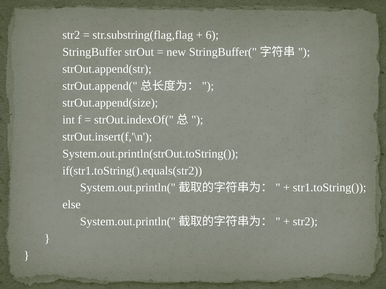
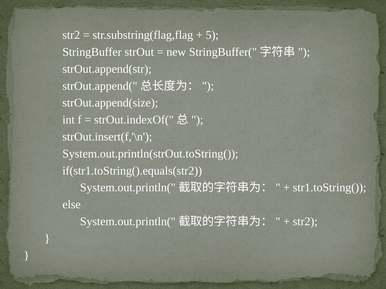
6: 6 -> 5 (212, 35)
